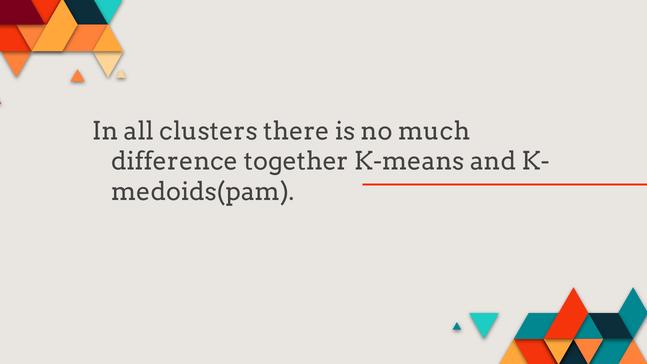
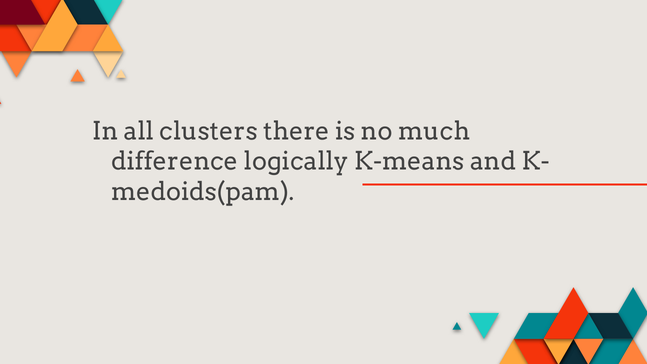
together: together -> logically (296, 162)
